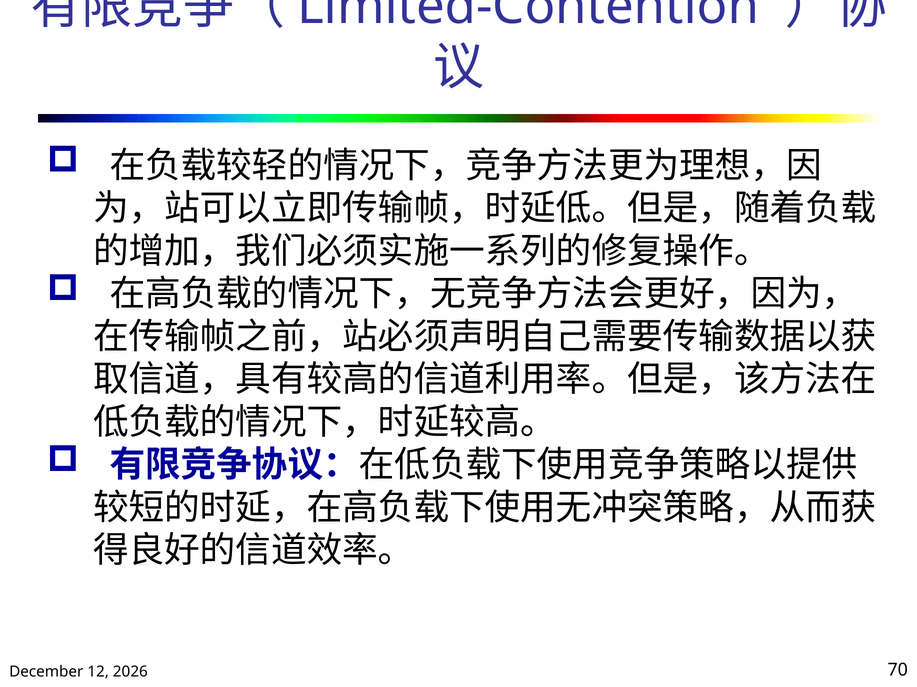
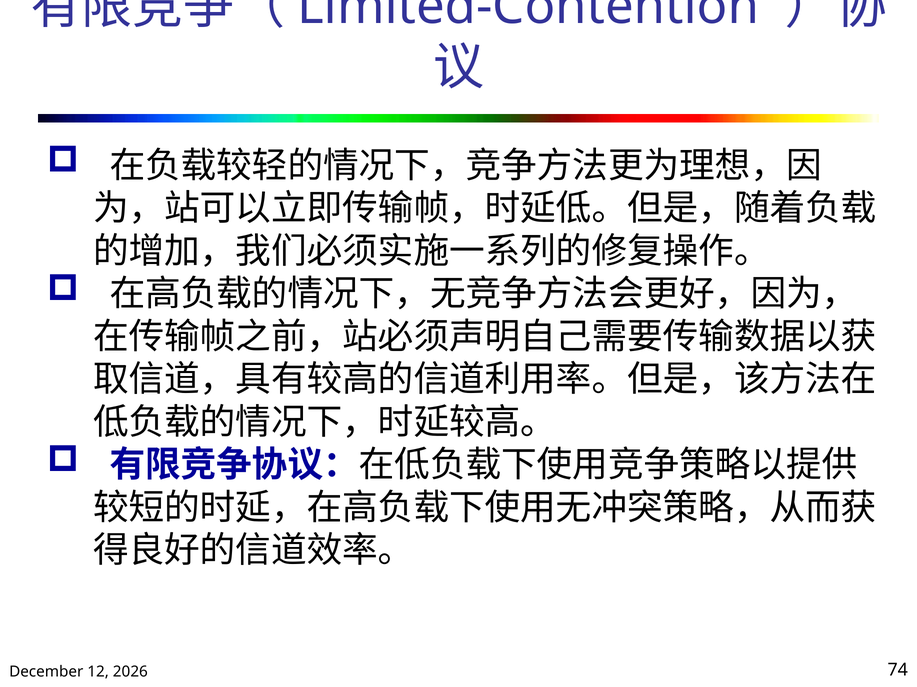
70: 70 -> 74 (898, 671)
